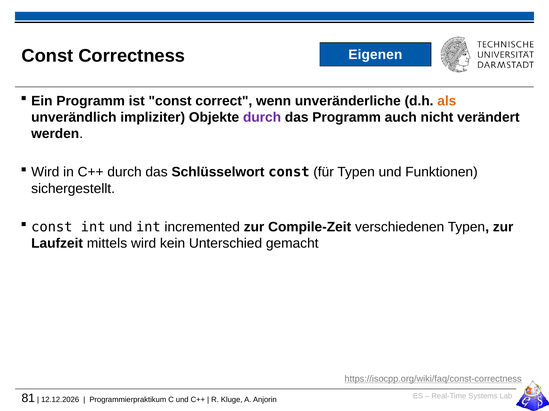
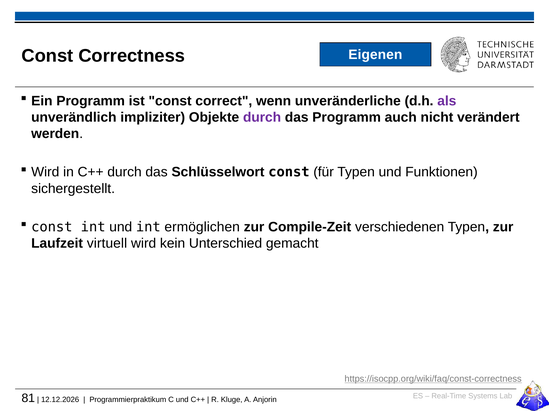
als colour: orange -> purple (447, 101)
incremented: incremented -> ermöglichen (202, 227)
mittels: mittels -> virtuell (107, 244)
